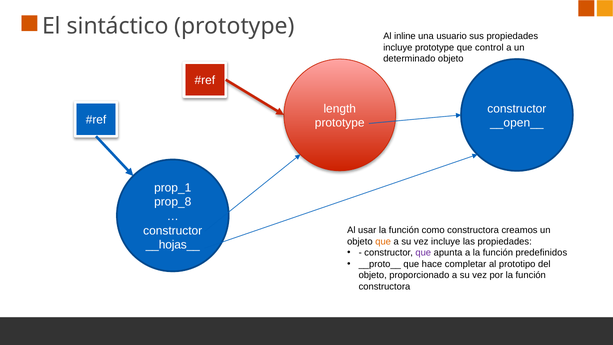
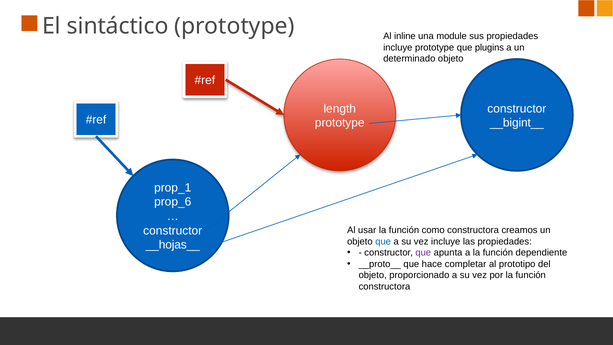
usuario: usuario -> module (452, 36)
control: control -> plugins (489, 47)
__open__: __open__ -> __bigint__ (517, 123)
prop_8: prop_8 -> prop_6 (173, 202)
que colour: orange -> blue (383, 241)
predefinidos: predefinidos -> dependiente (541, 253)
